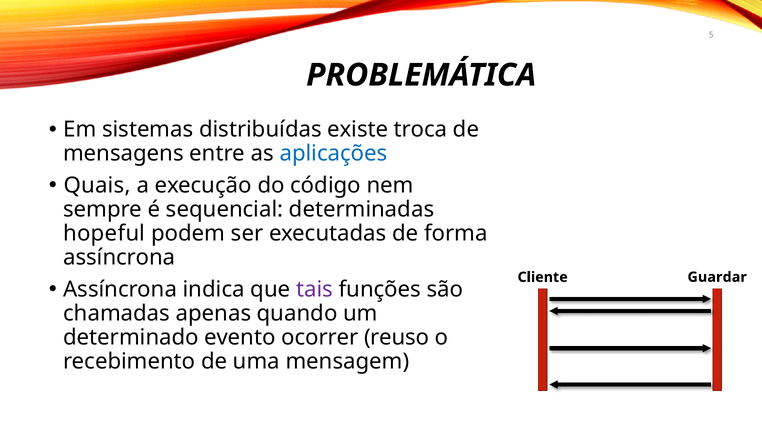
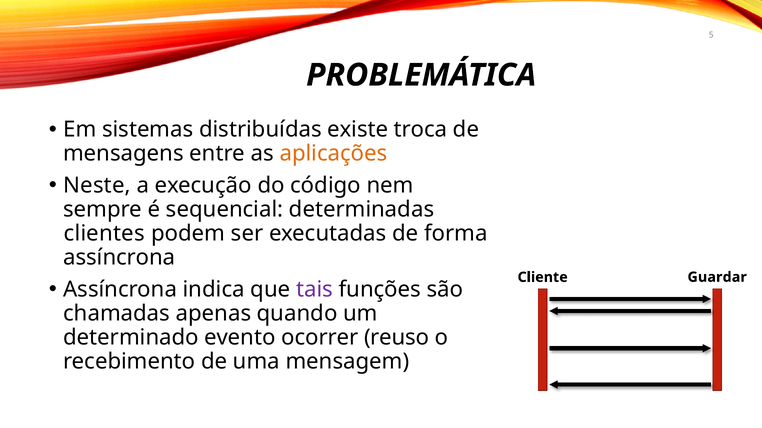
aplicações colour: blue -> orange (334, 154)
Quais: Quais -> Neste (97, 186)
hopeful: hopeful -> clientes (104, 234)
